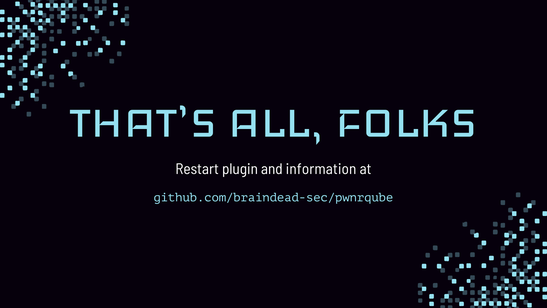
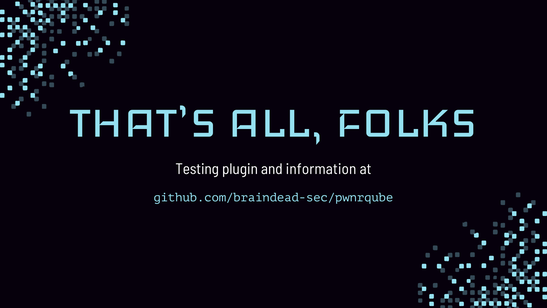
Restart: Restart -> Testing (197, 169)
